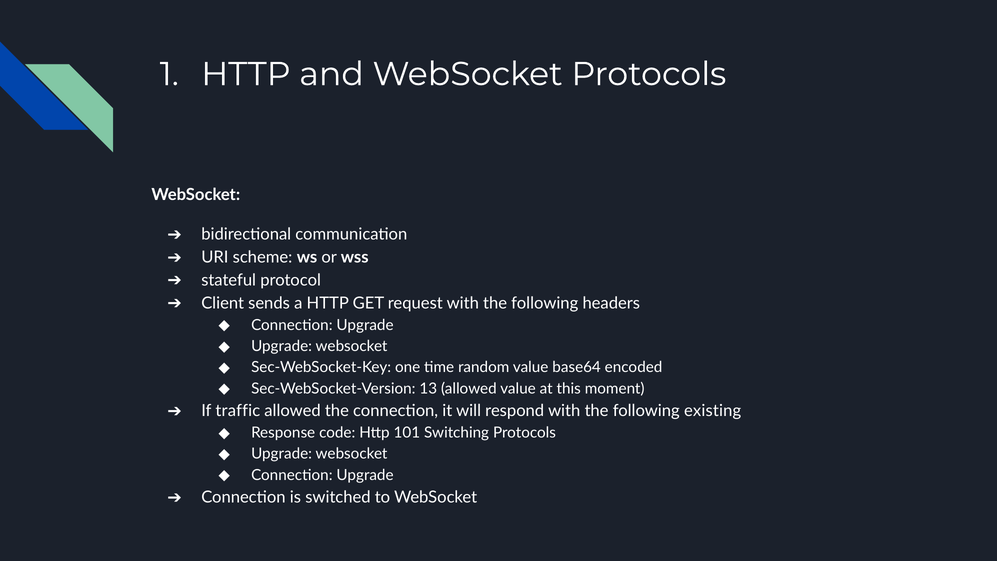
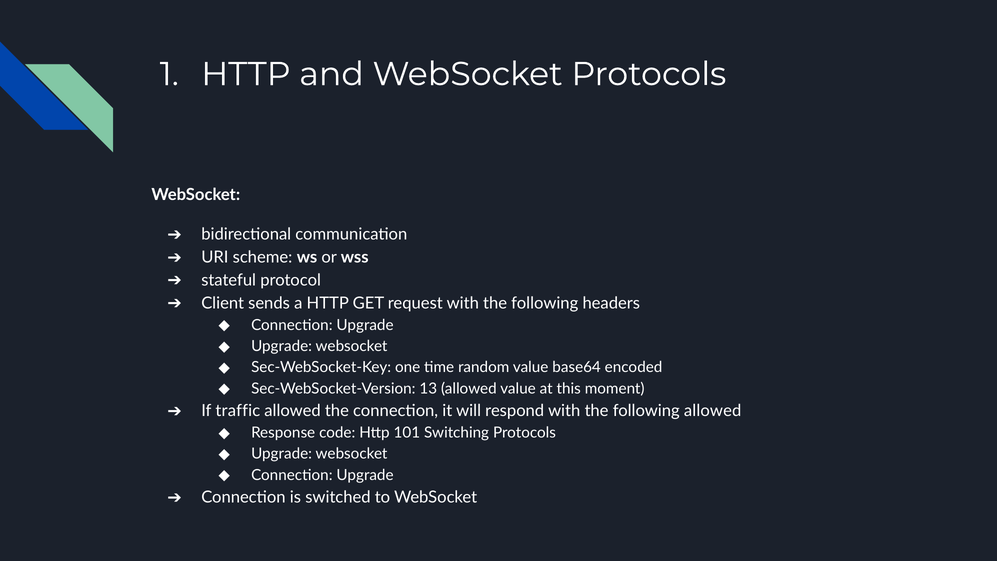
following existing: existing -> allowed (713, 411)
